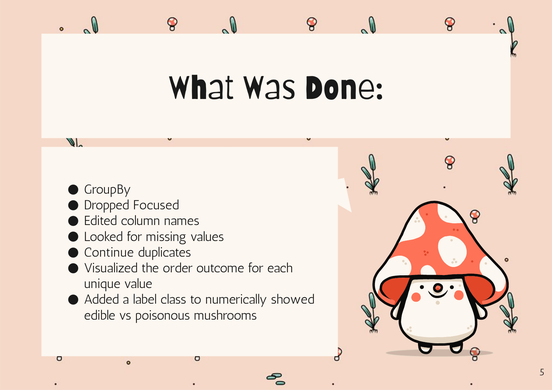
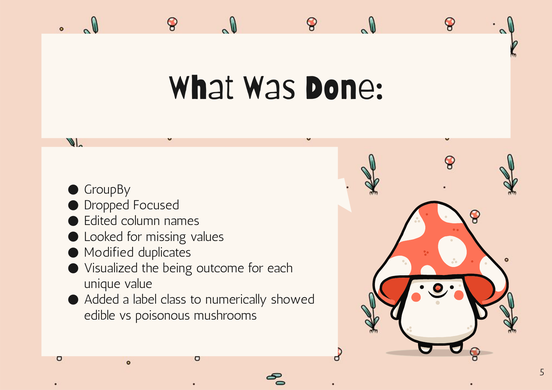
Continue: Continue -> Modified (109, 253)
order: order -> being (178, 268)
